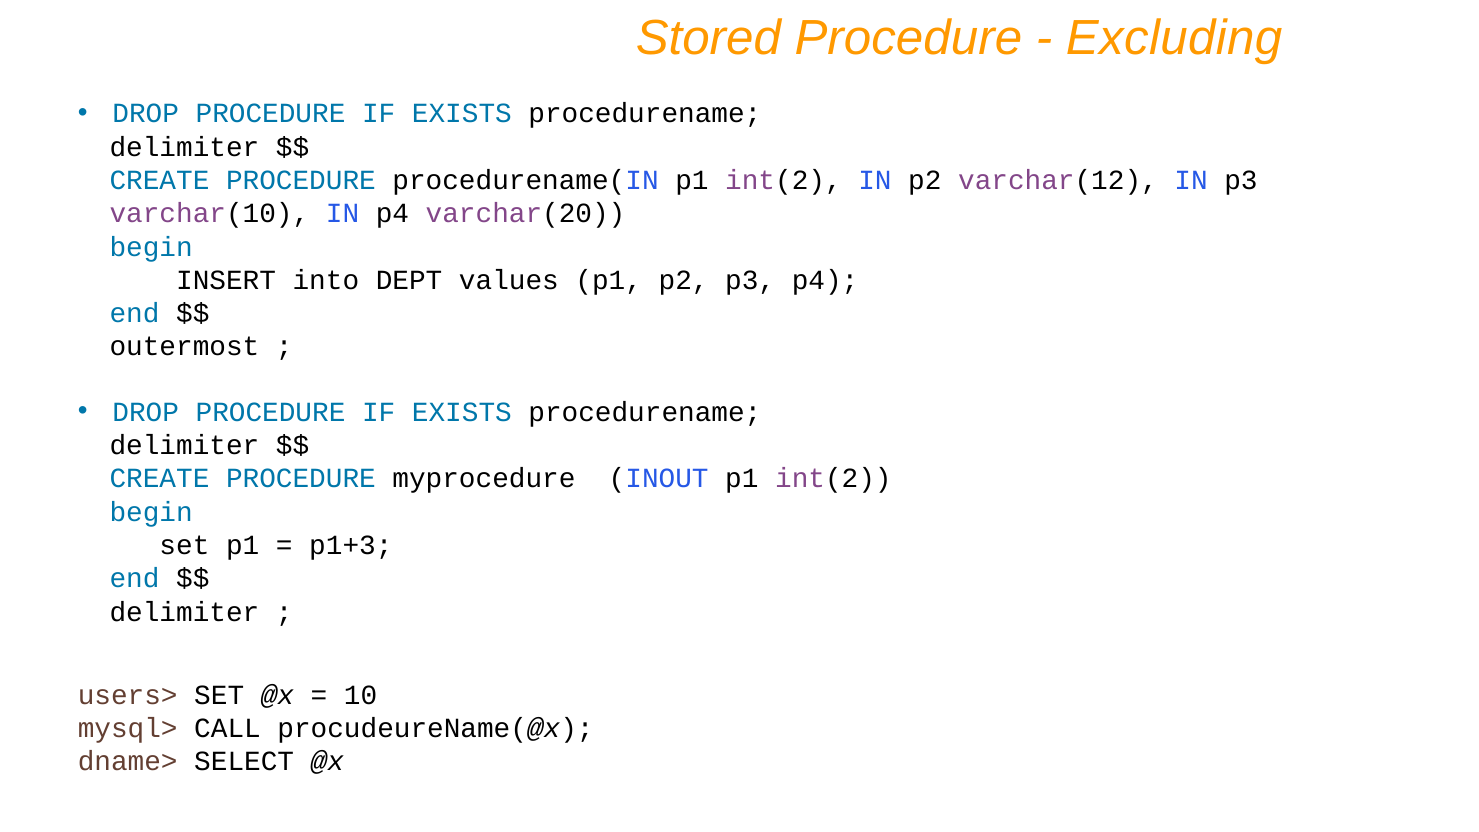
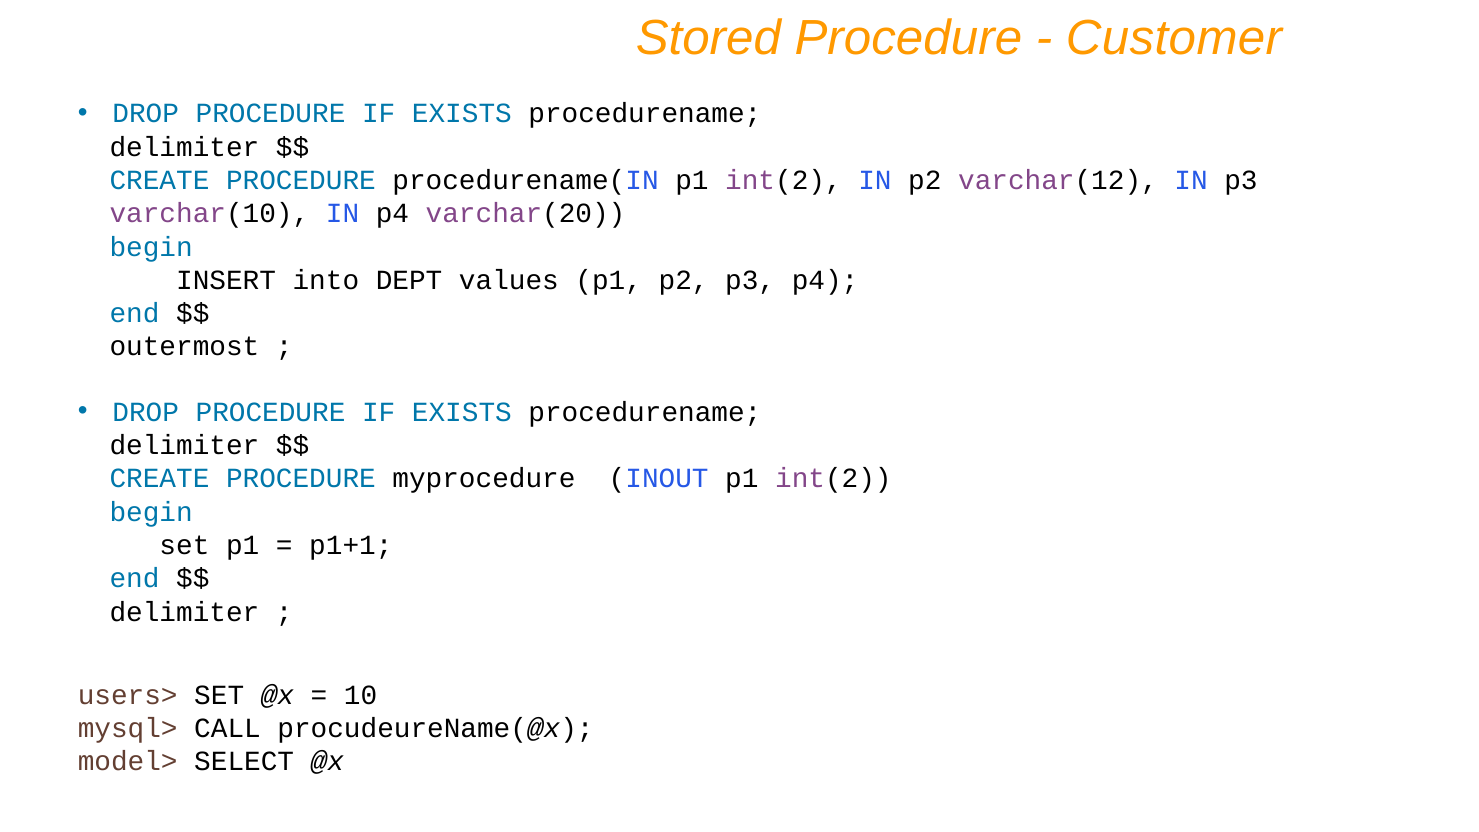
Excluding: Excluding -> Customer (1174, 38)
p1+3: p1+3 -> p1+1 (351, 545)
dname>: dname> -> model> (128, 761)
